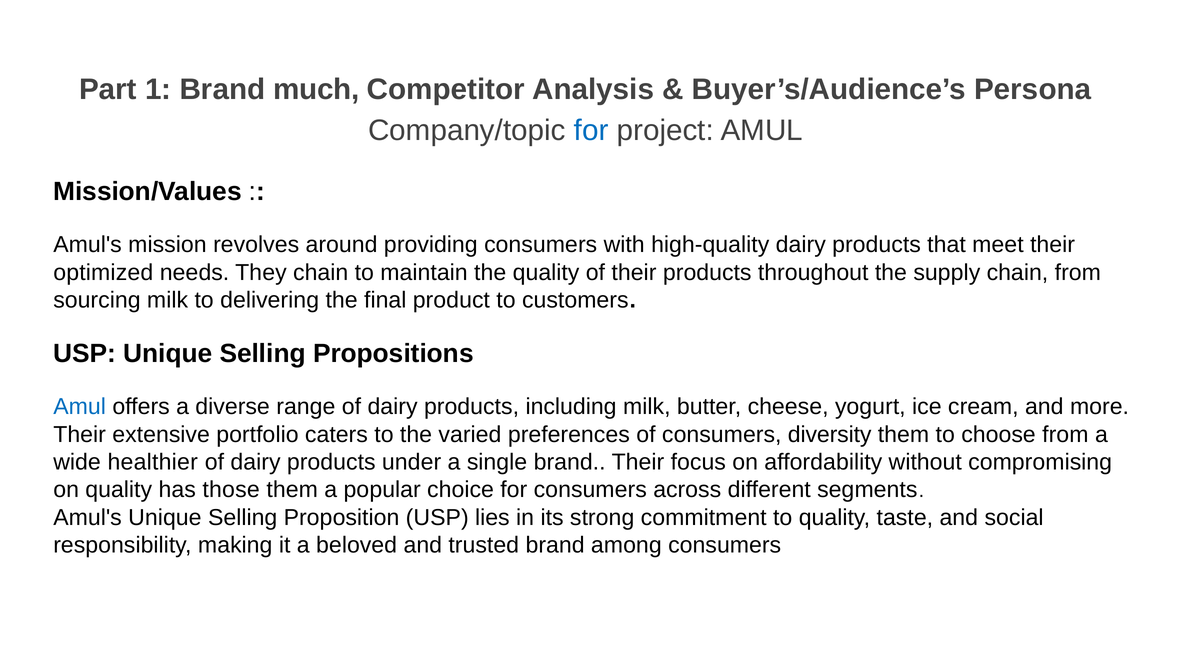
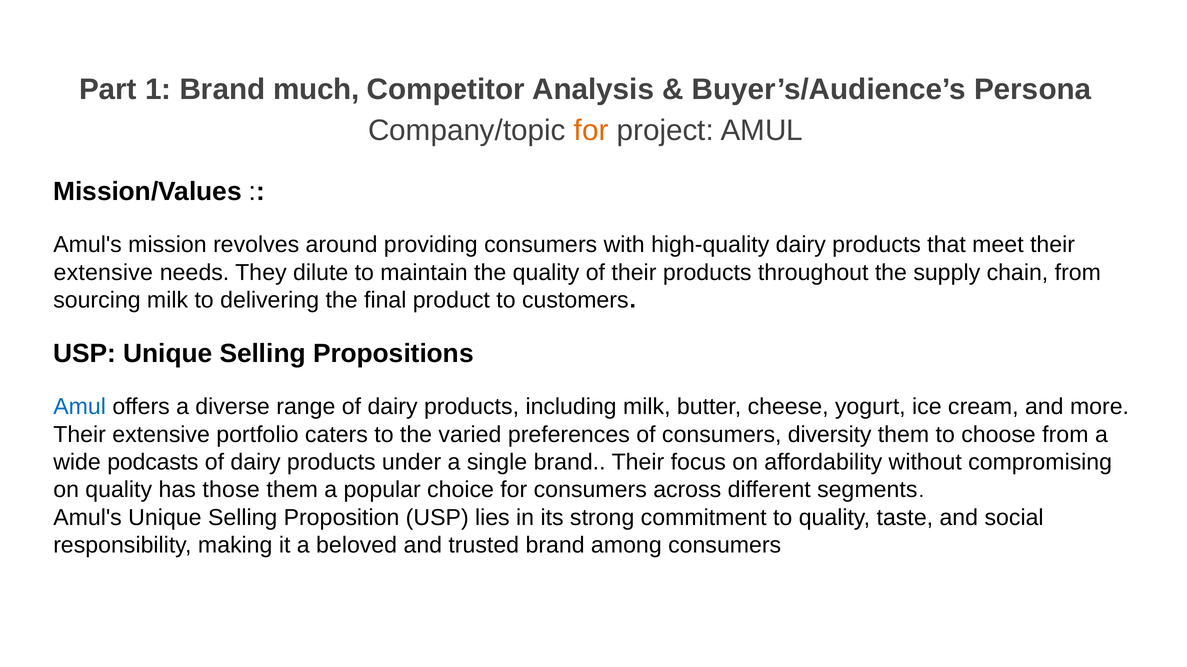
for colour: blue -> orange (591, 130)
optimized: optimized -> extensive (103, 273)
They chain: chain -> dilute (321, 273)
healthier: healthier -> podcasts (153, 463)
